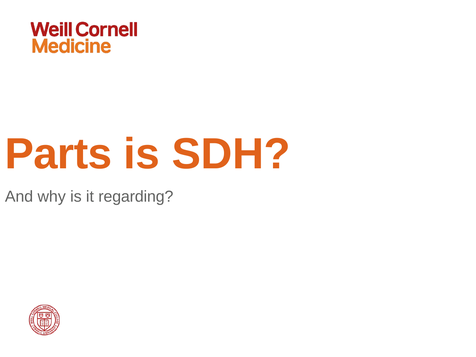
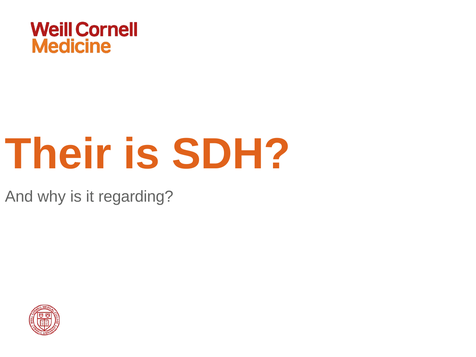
Parts: Parts -> Their (58, 154)
